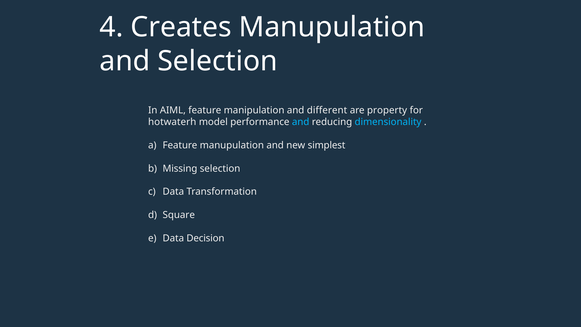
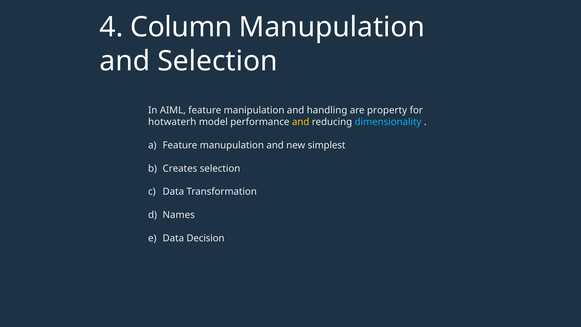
Creates: Creates -> Column (181, 27)
different: different -> handling (327, 110)
and colour: light blue -> yellow (301, 122)
Missing: Missing -> Creates (180, 168)
Square: Square -> Names (179, 215)
